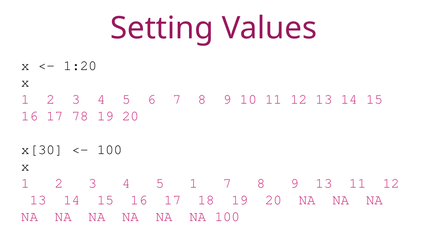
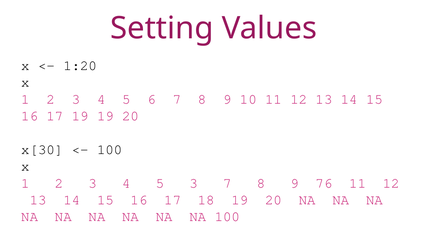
17 78: 78 -> 19 (80, 116)
5 1: 1 -> 3 (194, 183)
9 13: 13 -> 76 (324, 183)
